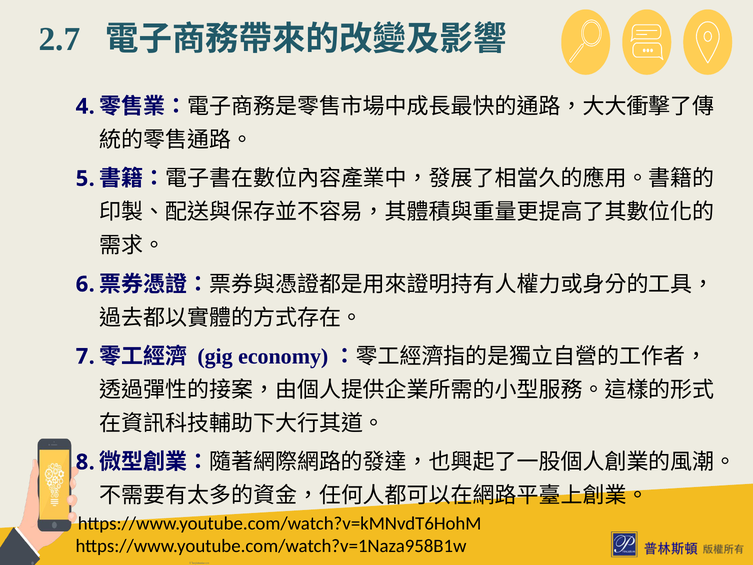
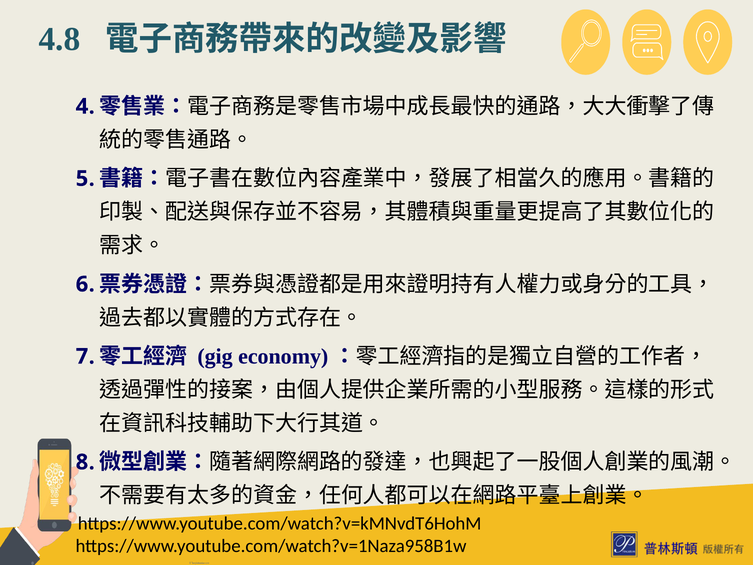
2.7: 2.7 -> 4.8 (59, 39)
